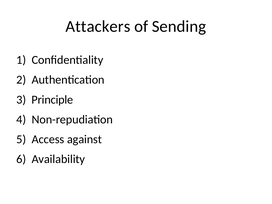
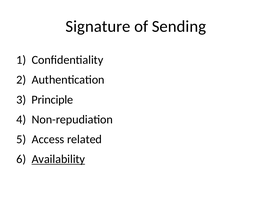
Attackers: Attackers -> Signature (98, 26)
against: against -> related (84, 139)
Availability underline: none -> present (58, 159)
